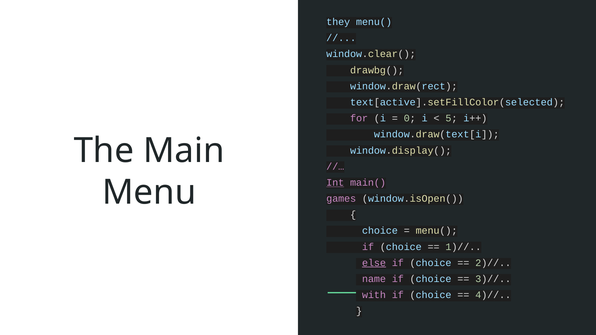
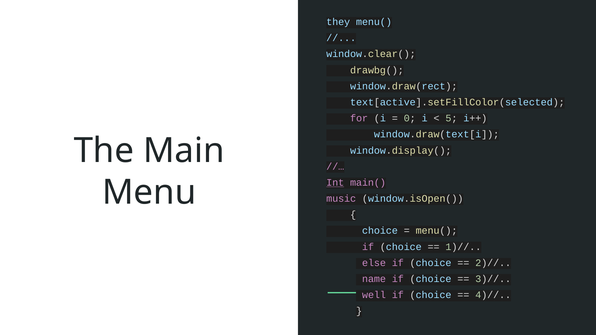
games: games -> music (341, 199)
else underline: present -> none (374, 263)
with: with -> well (374, 295)
